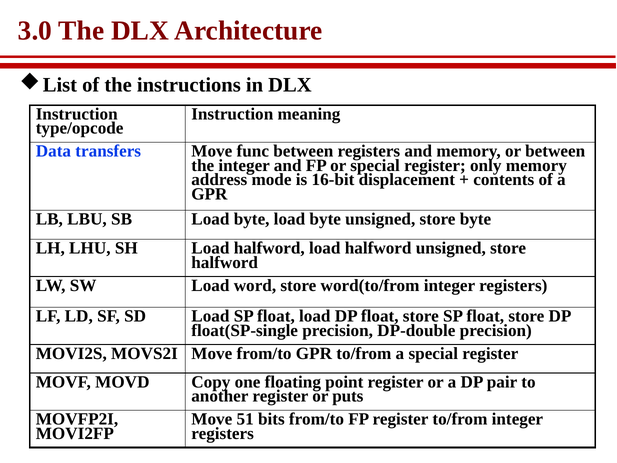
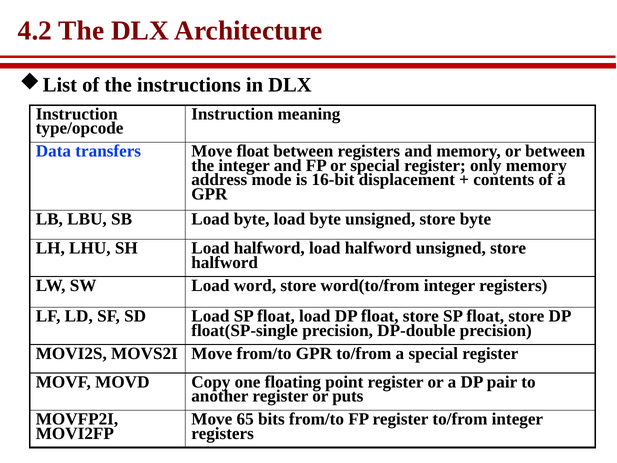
3.0: 3.0 -> 4.2 (35, 31)
Move func: func -> float (253, 151)
51: 51 -> 65 (245, 419)
